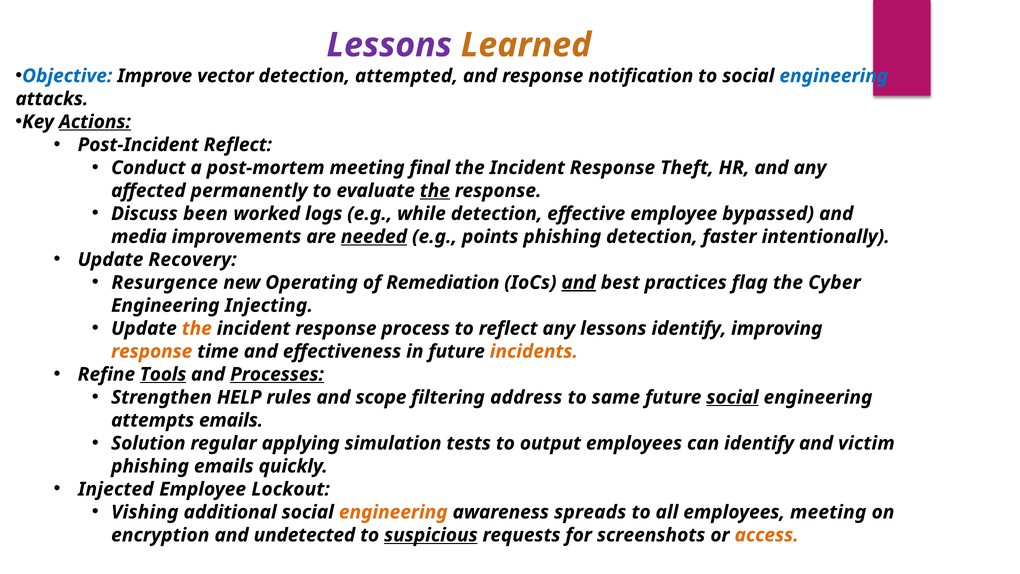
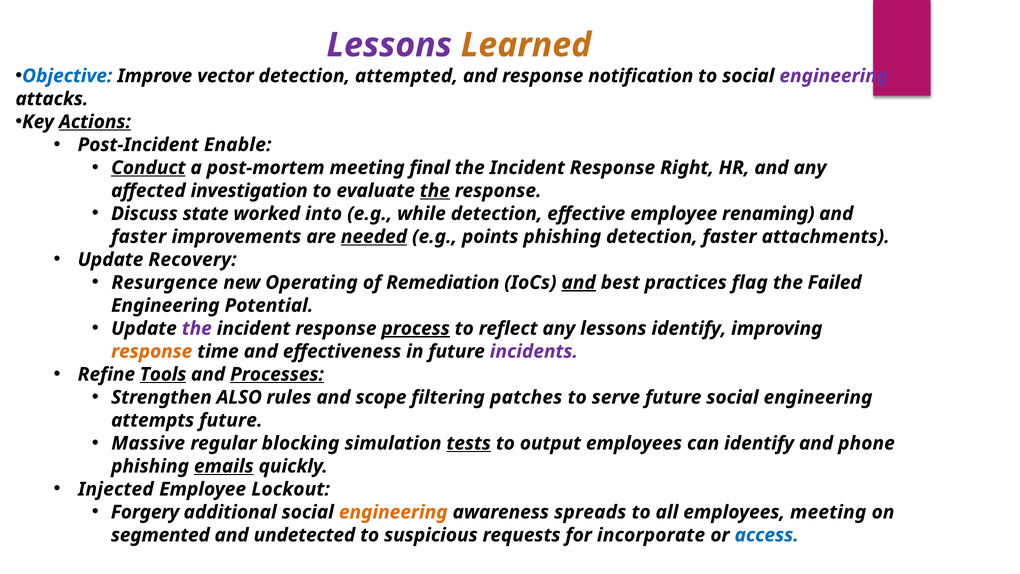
engineering colour: blue -> purple (834, 76)
Post-Incident Reflect: Reflect -> Enable (238, 145)
Conduct underline: none -> present (148, 168)
Theft: Theft -> Right (687, 168)
permanently: permanently -> investigation (249, 191)
been: been -> state (206, 214)
logs: logs -> into (324, 214)
bypassed: bypassed -> renaming (768, 214)
media: media -> faster (139, 237)
intentionally: intentionally -> attachments (826, 237)
Cyber: Cyber -> Failed (835, 282)
Injecting: Injecting -> Potential (269, 305)
the colour: orange -> purple (197, 328)
process underline: none -> present (416, 328)
incidents colour: orange -> purple (534, 351)
HELP: HELP -> ALSO (239, 397)
address: address -> patches (526, 397)
same: same -> serve (616, 397)
social underline: present -> none (733, 397)
attempts emails: emails -> future (231, 420)
Solution: Solution -> Massive (148, 443)
applying: applying -> blocking (301, 443)
tests underline: none -> present (469, 443)
victim: victim -> phone (866, 443)
emails underline: none -> present (224, 466)
Vishing: Vishing -> Forgery (145, 512)
encryption: encryption -> segmented (160, 535)
suspicious underline: present -> none (431, 535)
screenshots: screenshots -> incorporate (651, 535)
access colour: orange -> blue (767, 535)
